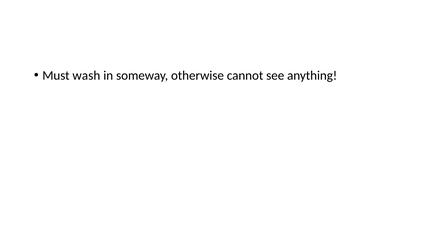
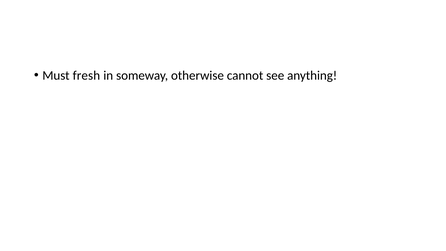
wash: wash -> fresh (86, 75)
